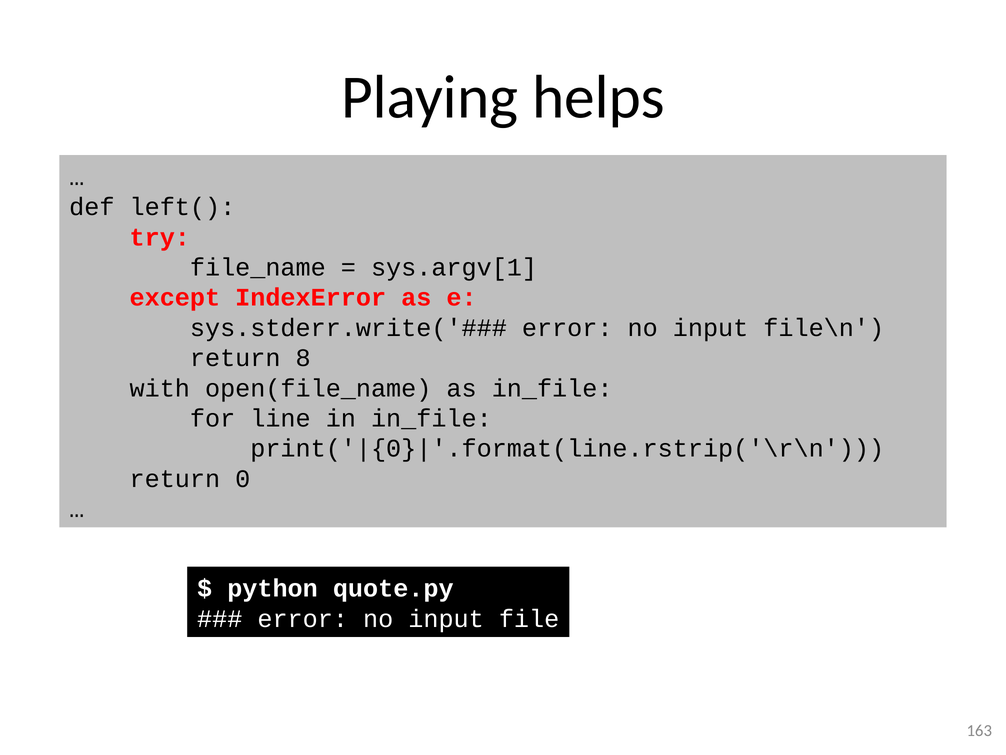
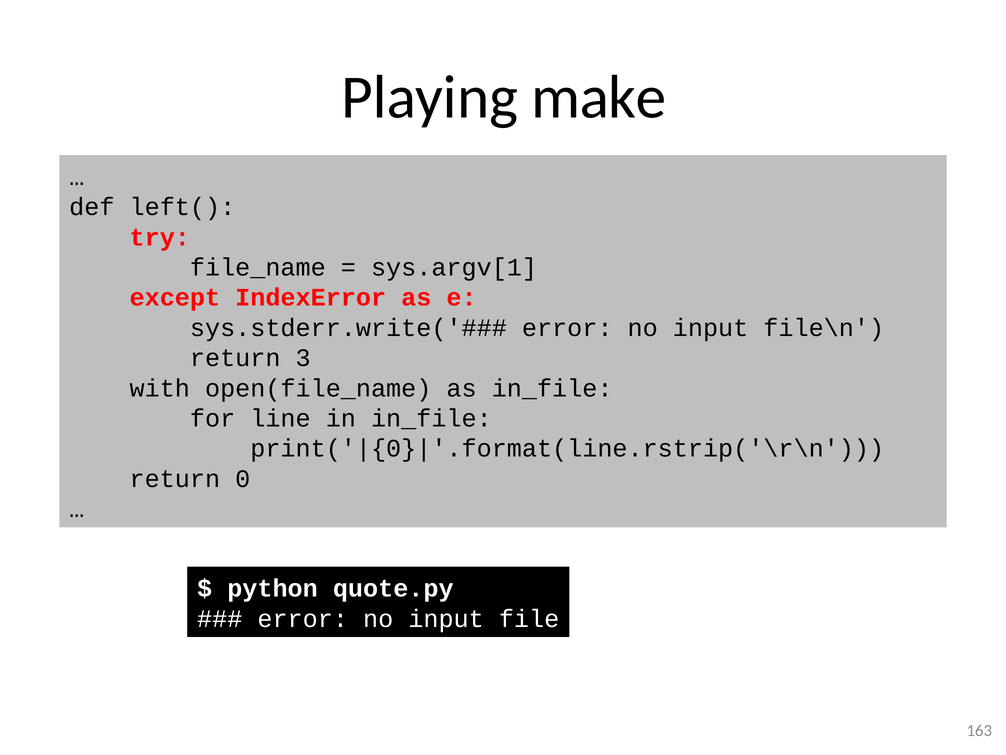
helps: helps -> make (599, 97)
8: 8 -> 3 (303, 358)
